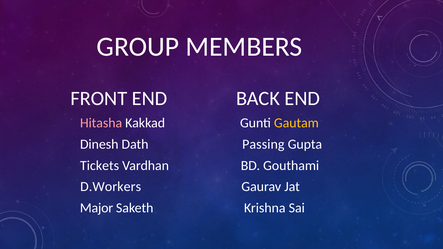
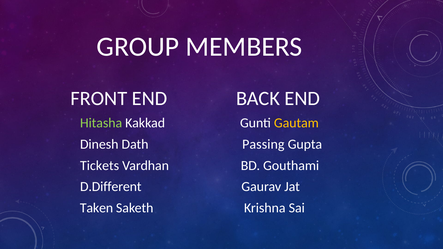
Hitasha colour: pink -> light green (101, 123)
D.Workers: D.Workers -> D.Different (111, 187)
Major: Major -> Taken (96, 208)
